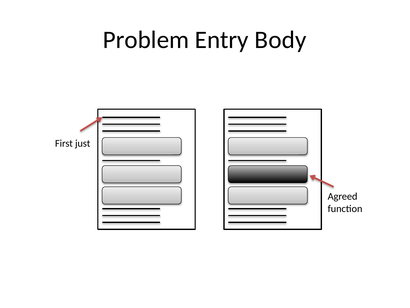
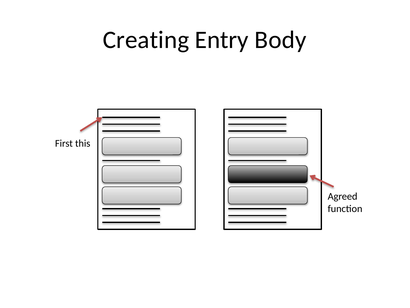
Problem: Problem -> Creating (146, 40)
just: just -> this (83, 143)
